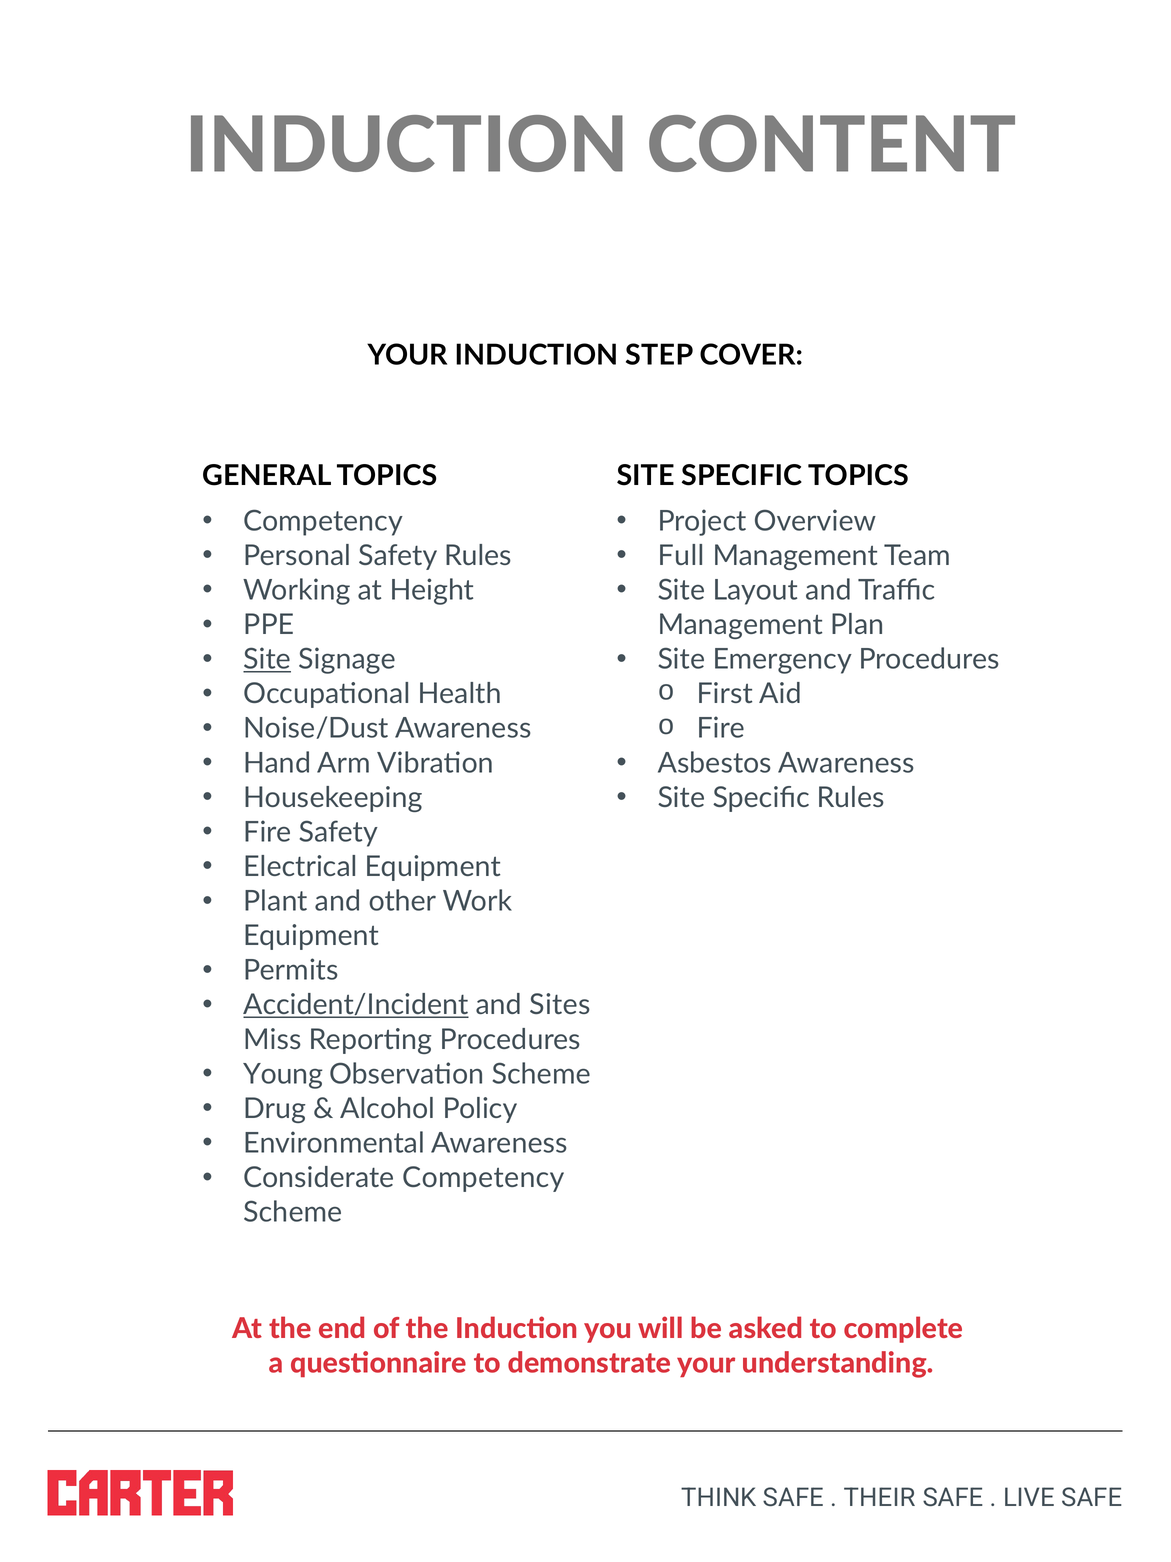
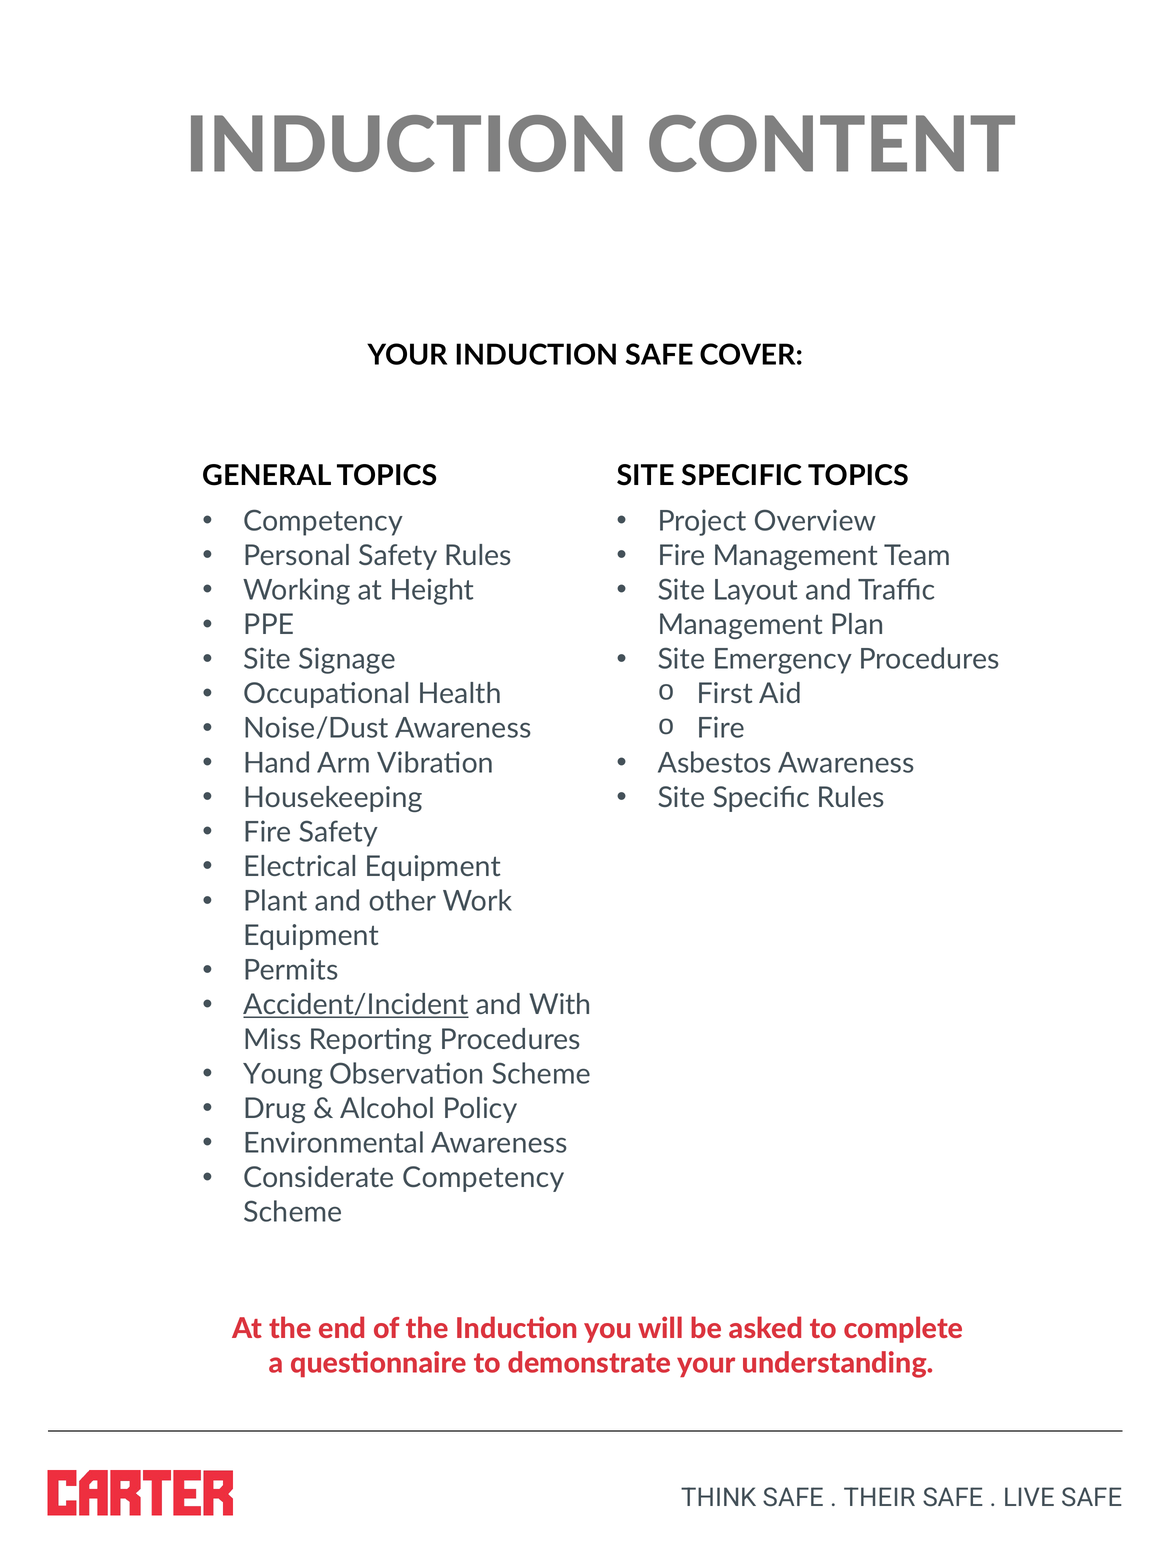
INDUCTION STEP: STEP -> SAFE (660, 355)
Full: Full -> Fire (682, 555)
Site underline: present -> none (267, 659)
Sites: Sites -> With (560, 1005)
